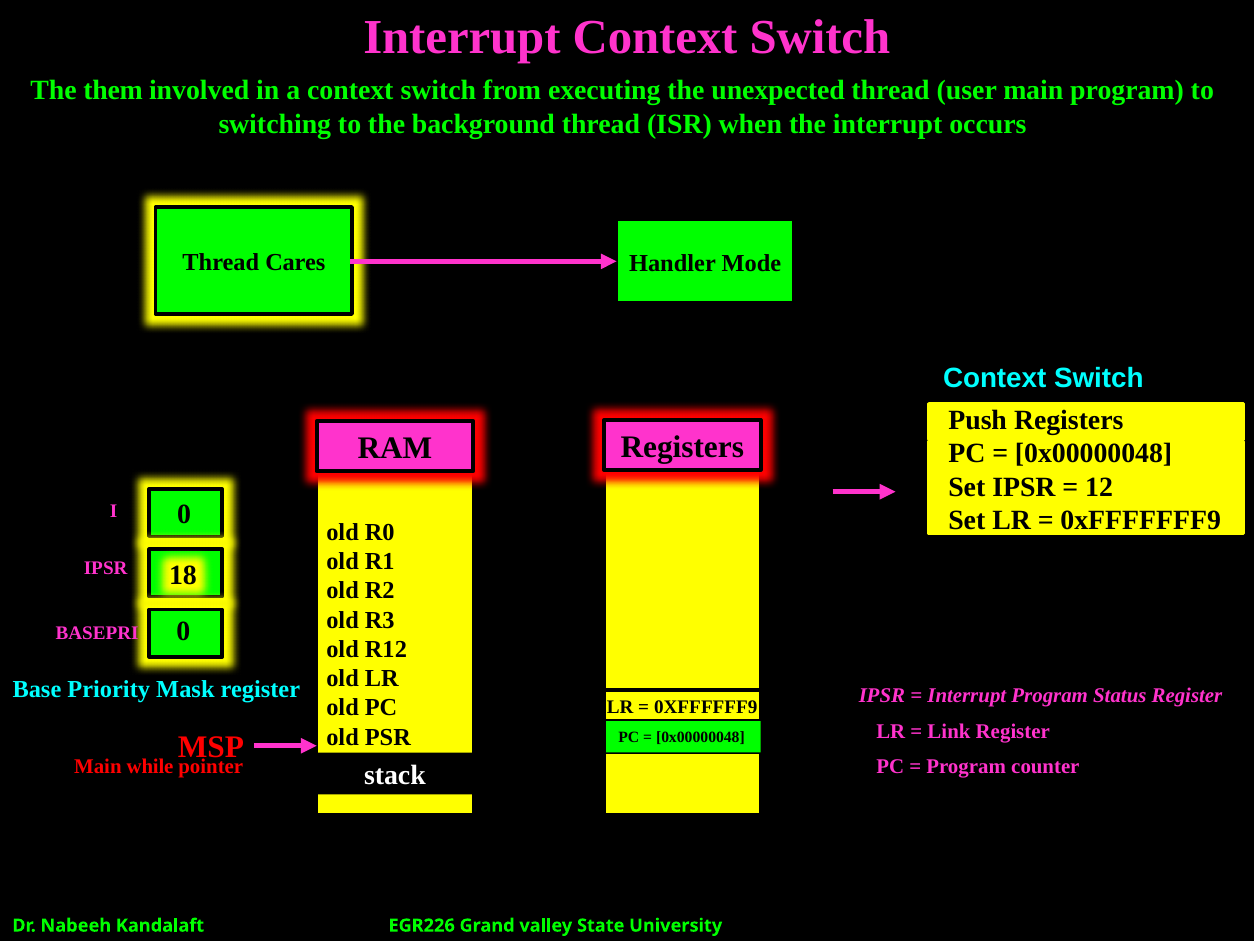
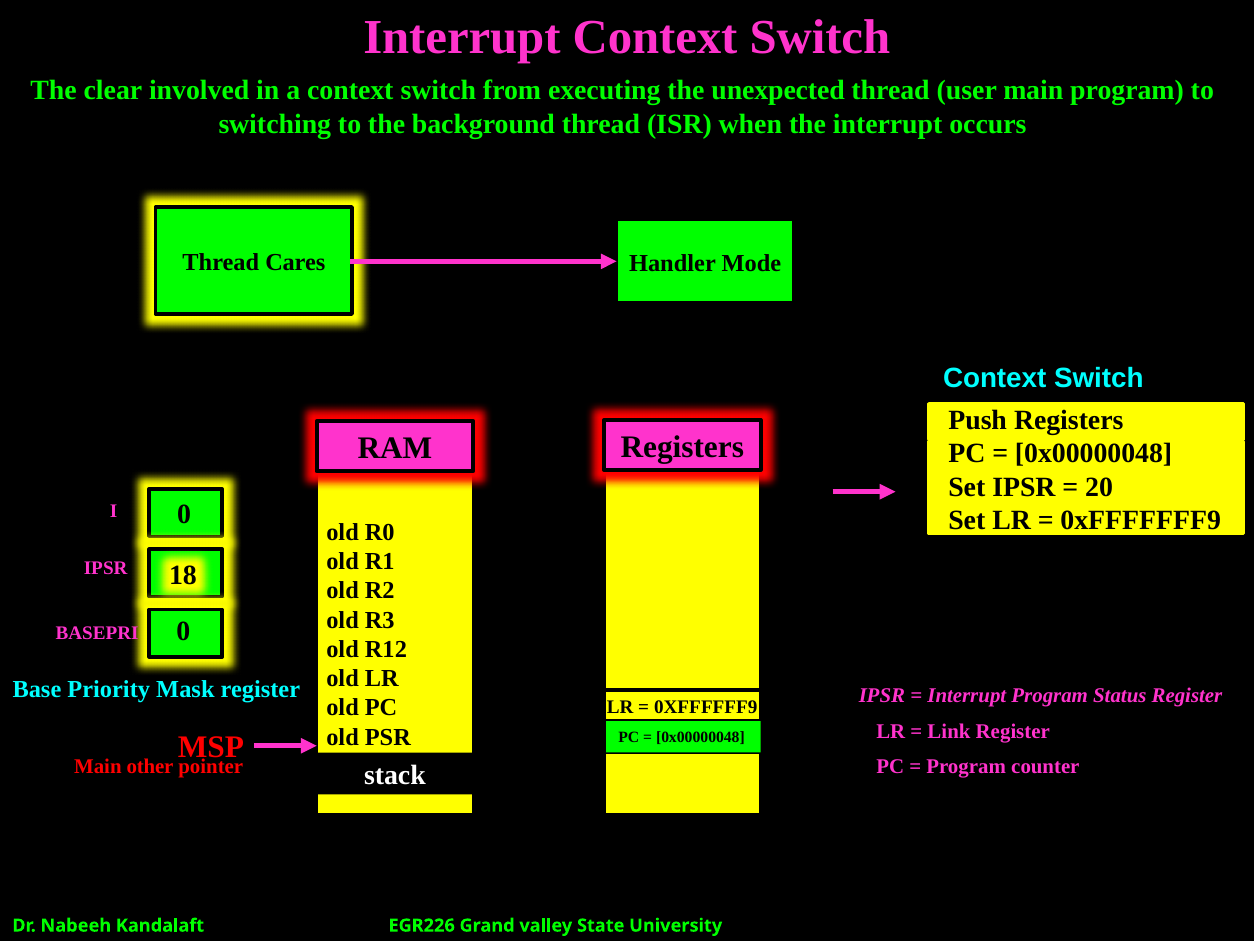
them: them -> clear (113, 91)
12: 12 -> 20 (1099, 487)
while: while -> other (150, 767)
